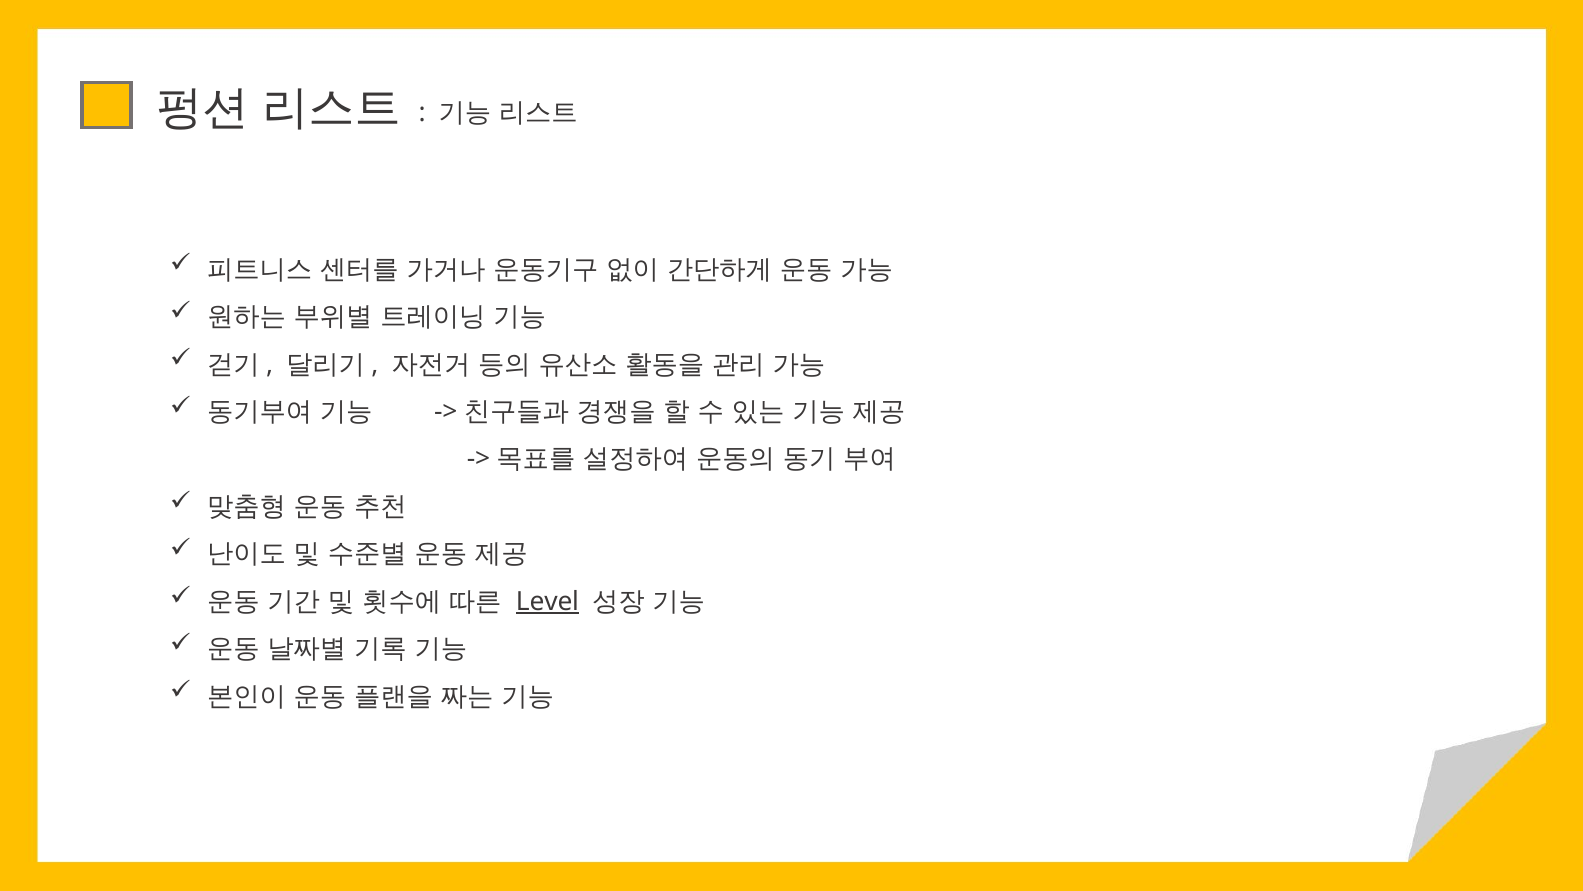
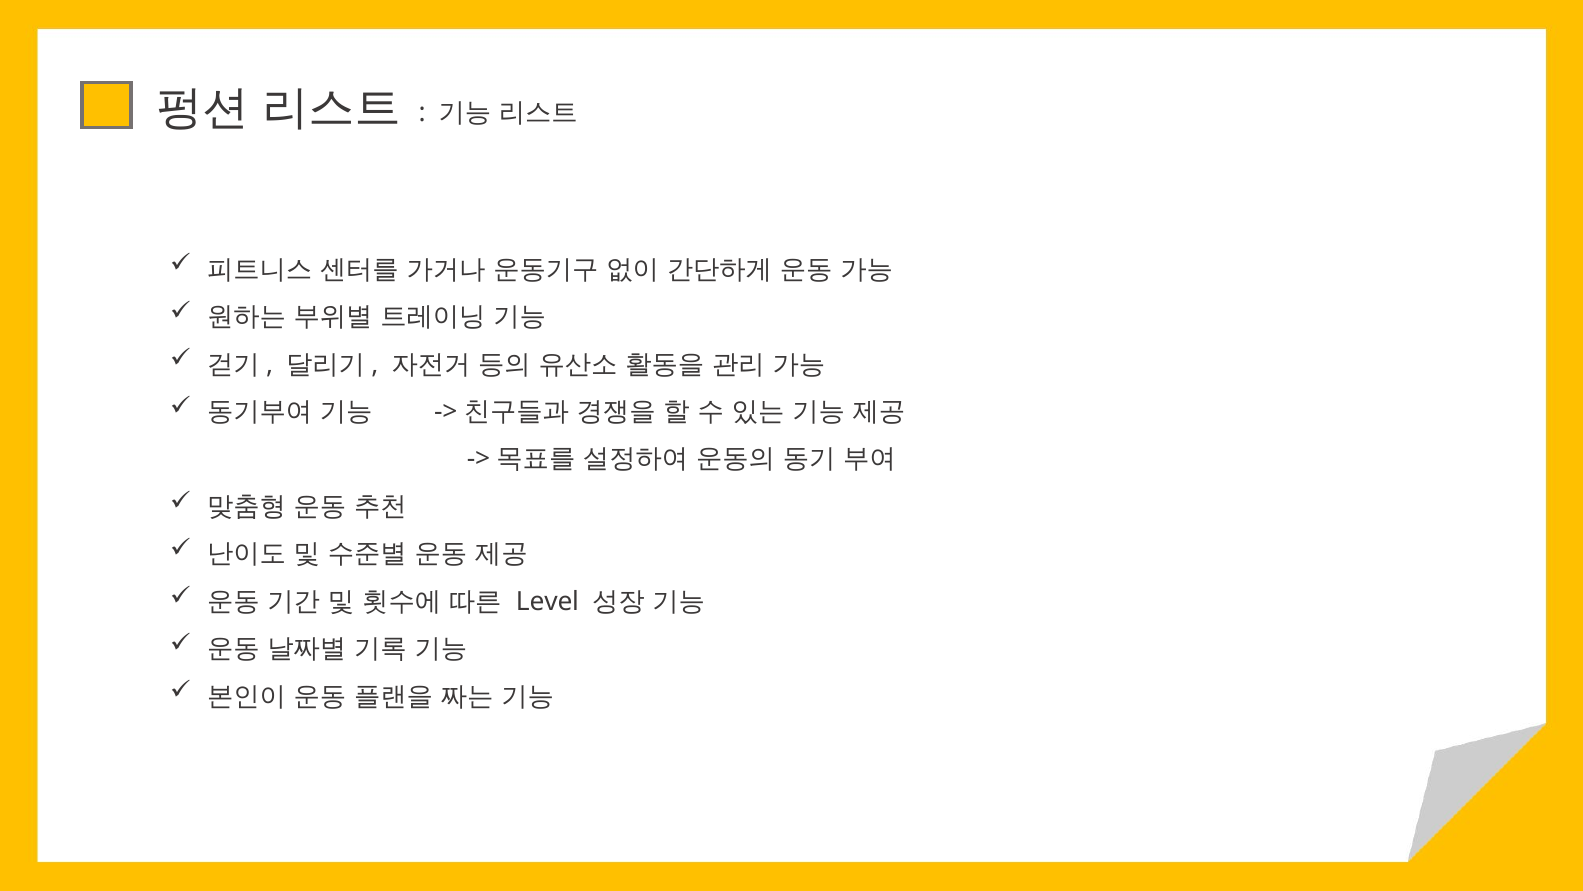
Level underline: present -> none (547, 601)
